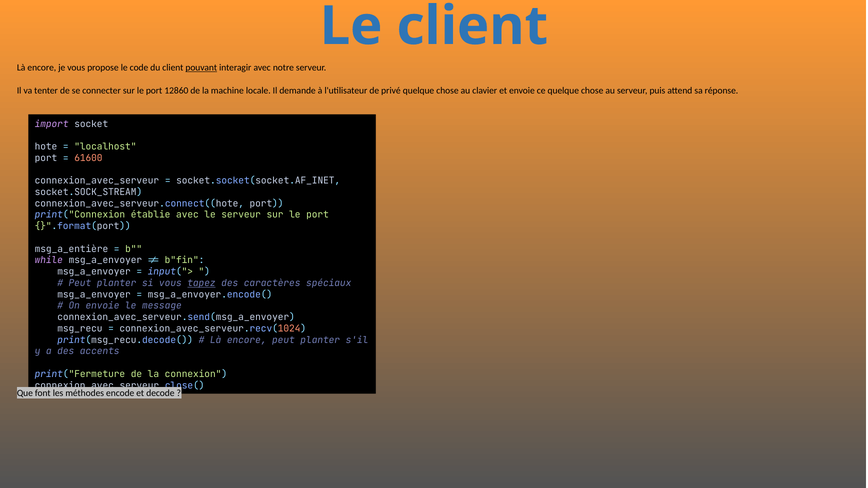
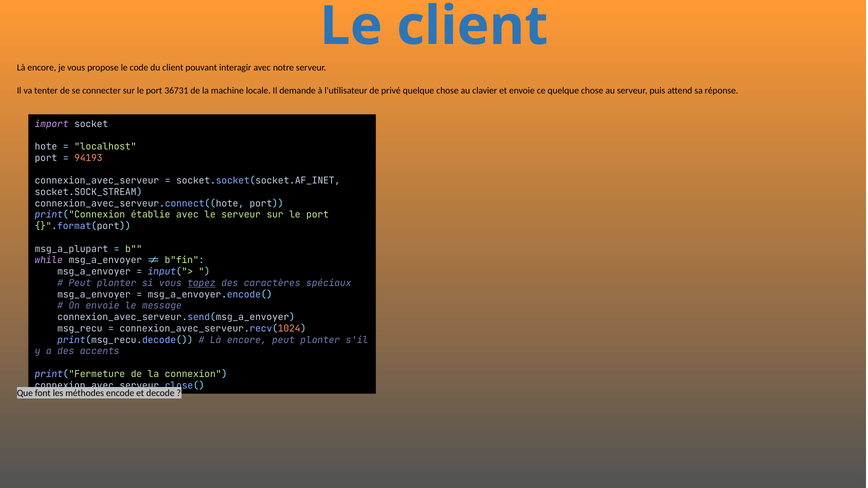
pouvant underline: present -> none (201, 68)
12860: 12860 -> 36731 (176, 91)
61600: 61600 -> 94193 (88, 158)
msg_a_entière: msg_a_entière -> msg_a_plupart (71, 249)
